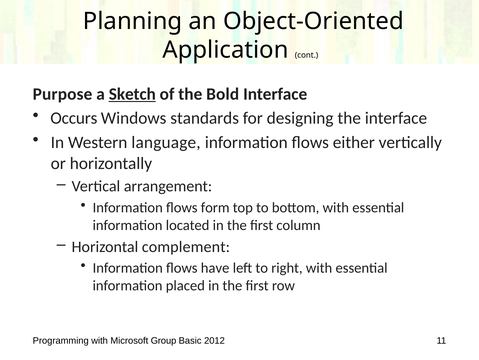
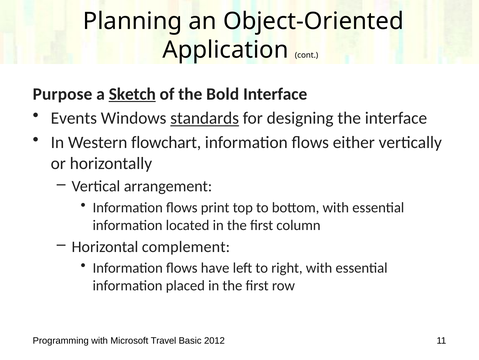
Occurs: Occurs -> Events (74, 118)
standards underline: none -> present (205, 118)
language: language -> flowchart (166, 142)
form: form -> print (215, 207)
Group: Group -> Travel (164, 340)
